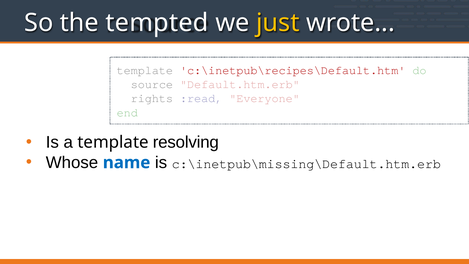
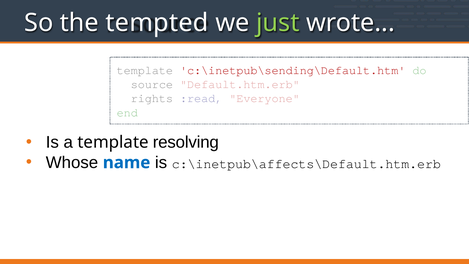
just colour: yellow -> light green (278, 23)
c:\inetpub\recipes\Default.htm: c:\inetpub\recipes\Default.htm -> c:\inetpub\sending\Default.htm (293, 70)
c:\inetpub\missing\Default.htm.erb: c:\inetpub\missing\Default.htm.erb -> c:\inetpub\affects\Default.htm.erb (306, 164)
